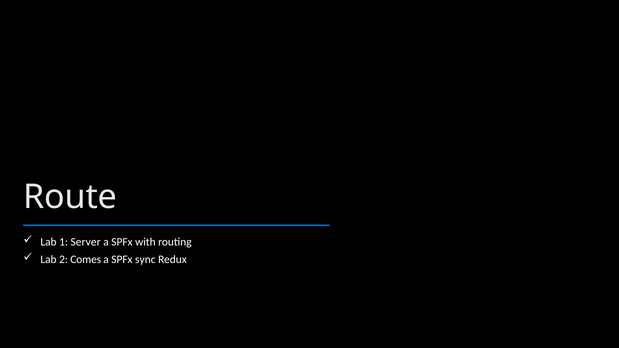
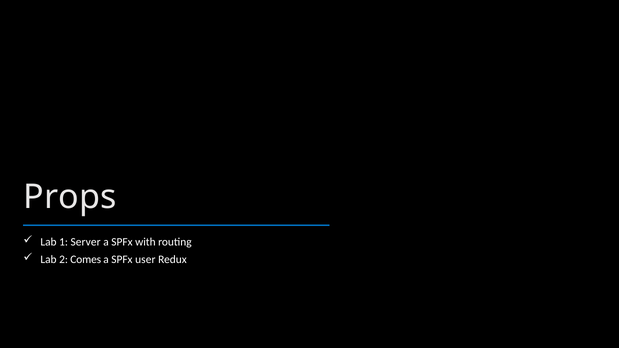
Route: Route -> Props (70, 197)
sync: sync -> user (145, 260)
